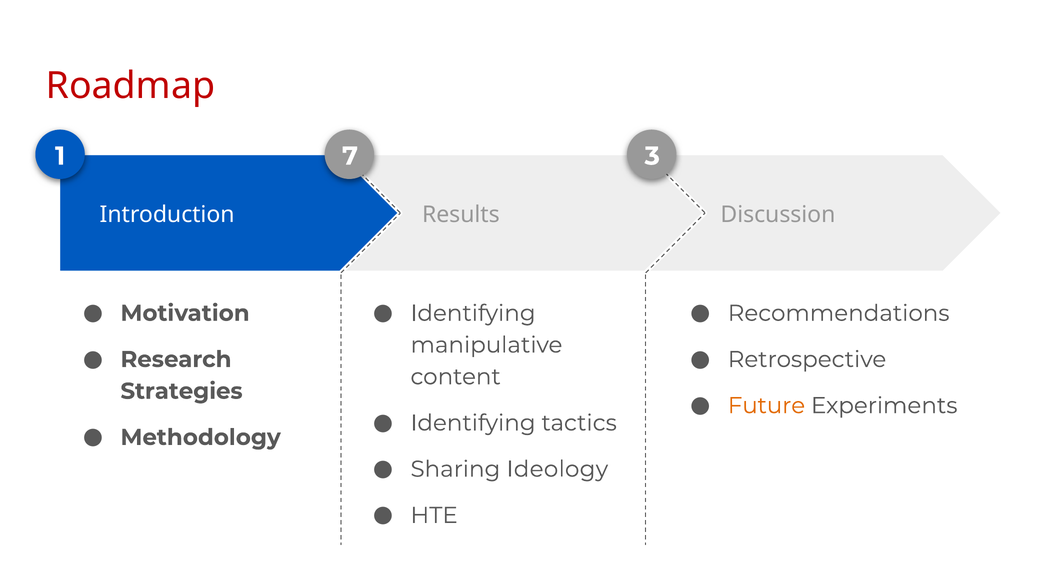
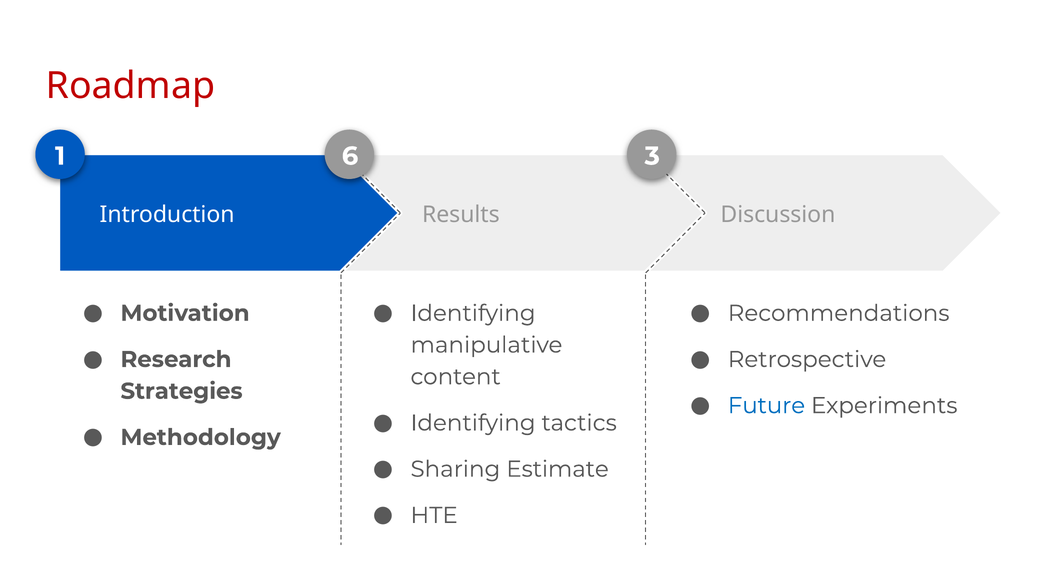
7: 7 -> 6 (350, 156)
Future colour: orange -> blue (766, 406)
Ideology: Ideology -> Estimate (558, 470)
